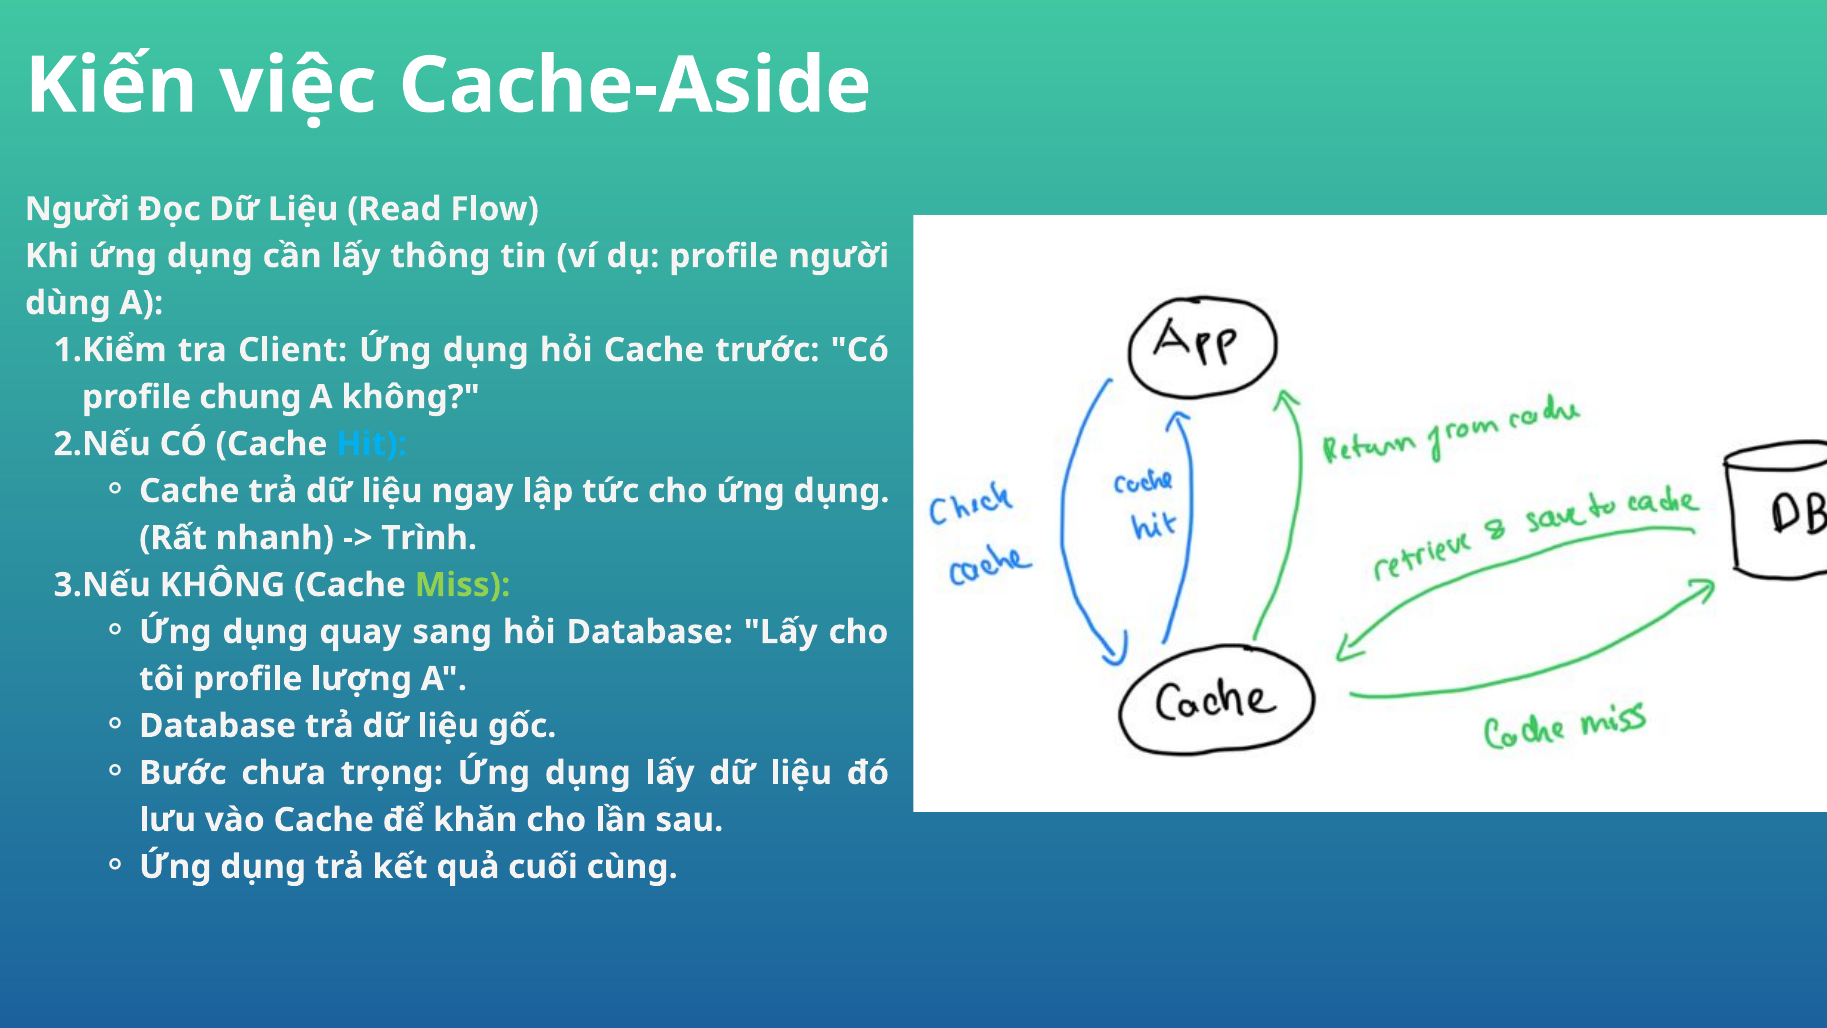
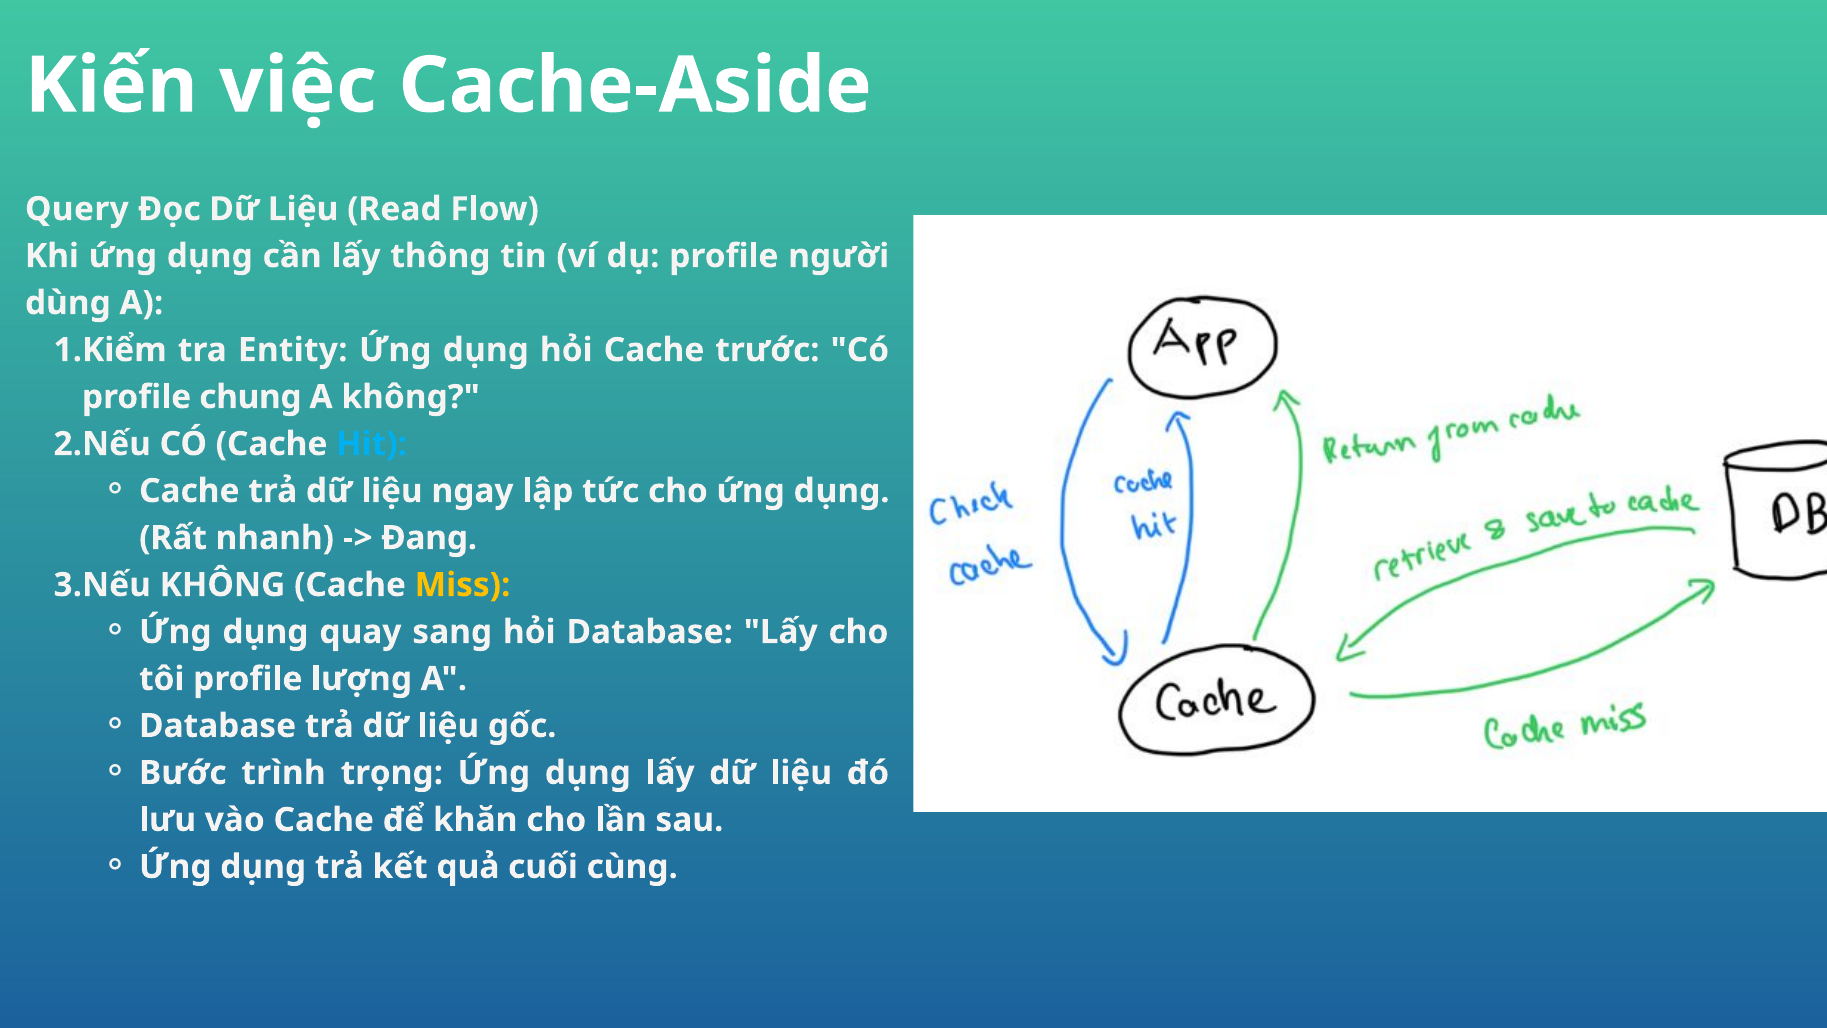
Người: Người -> Query (77, 209)
Client: Client -> Entity (293, 350)
Trình: Trình -> Đang (429, 538)
Miss colour: light green -> yellow (463, 585)
chưa: chưa -> trình (284, 773)
